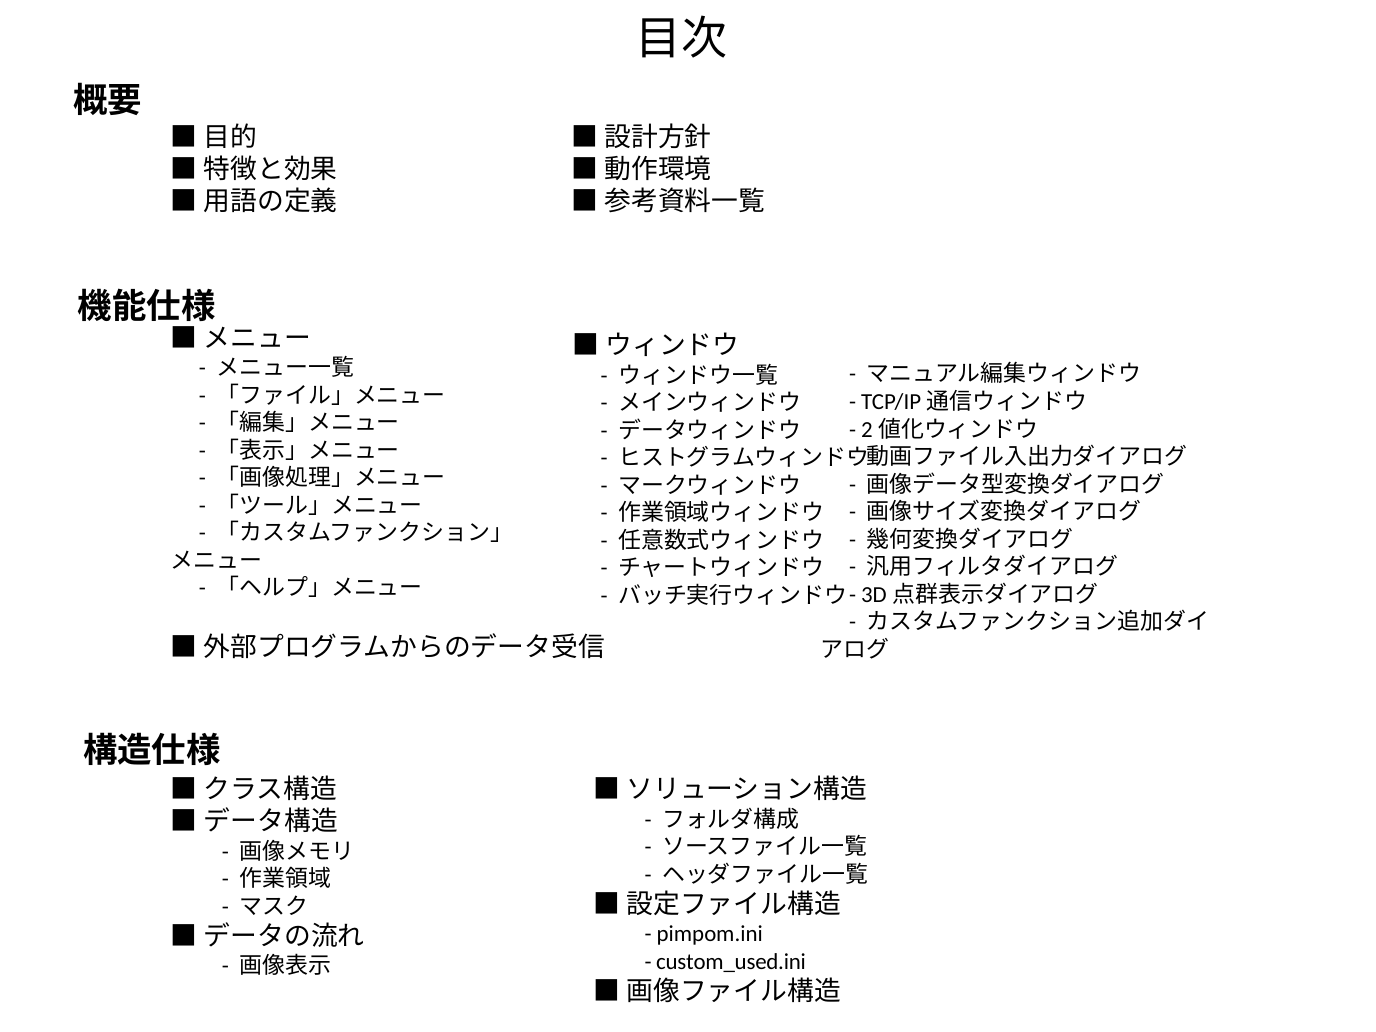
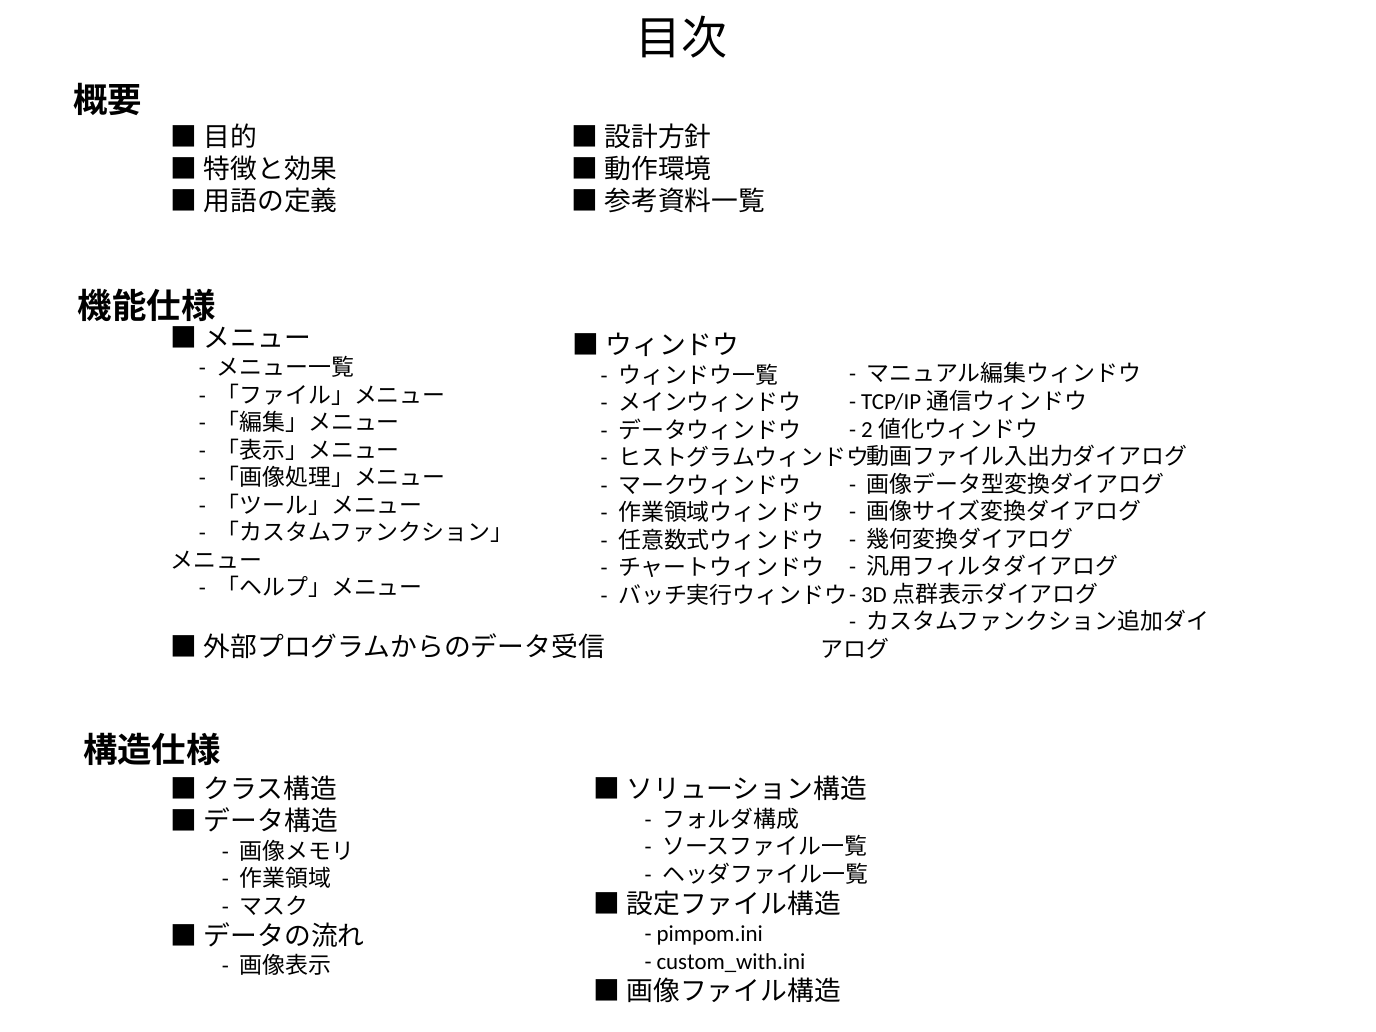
custom_used.ini: custom_used.ini -> custom_with.ini (731, 962)
